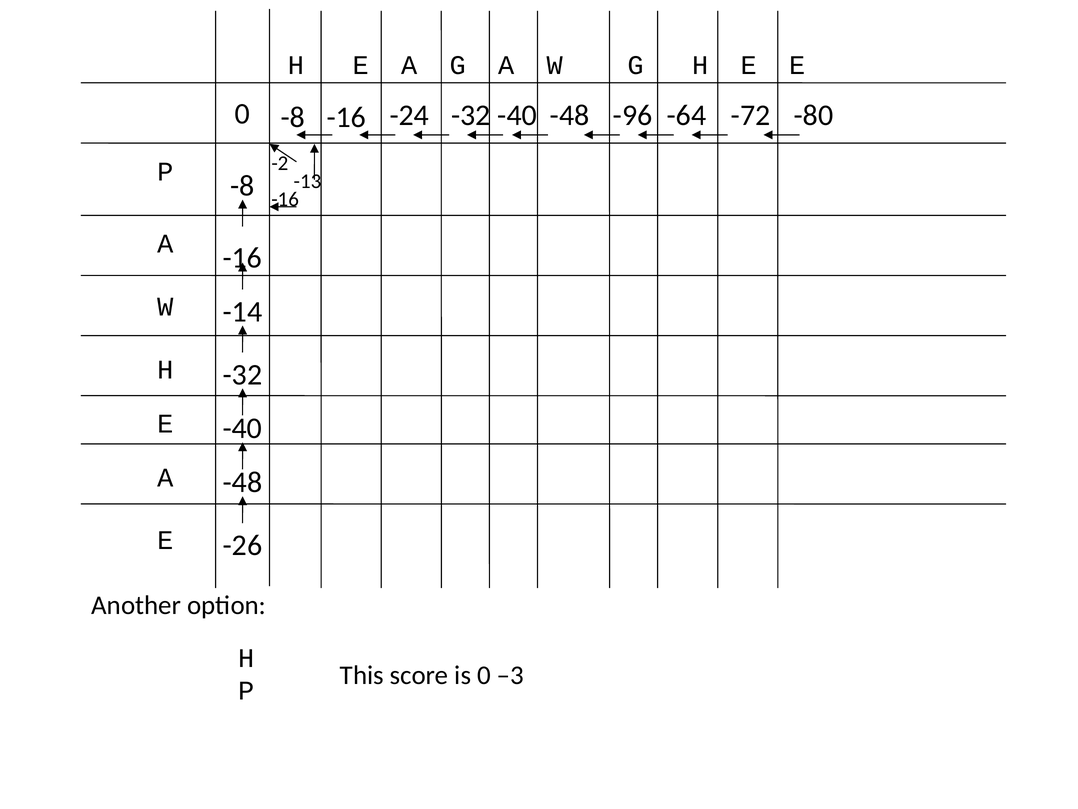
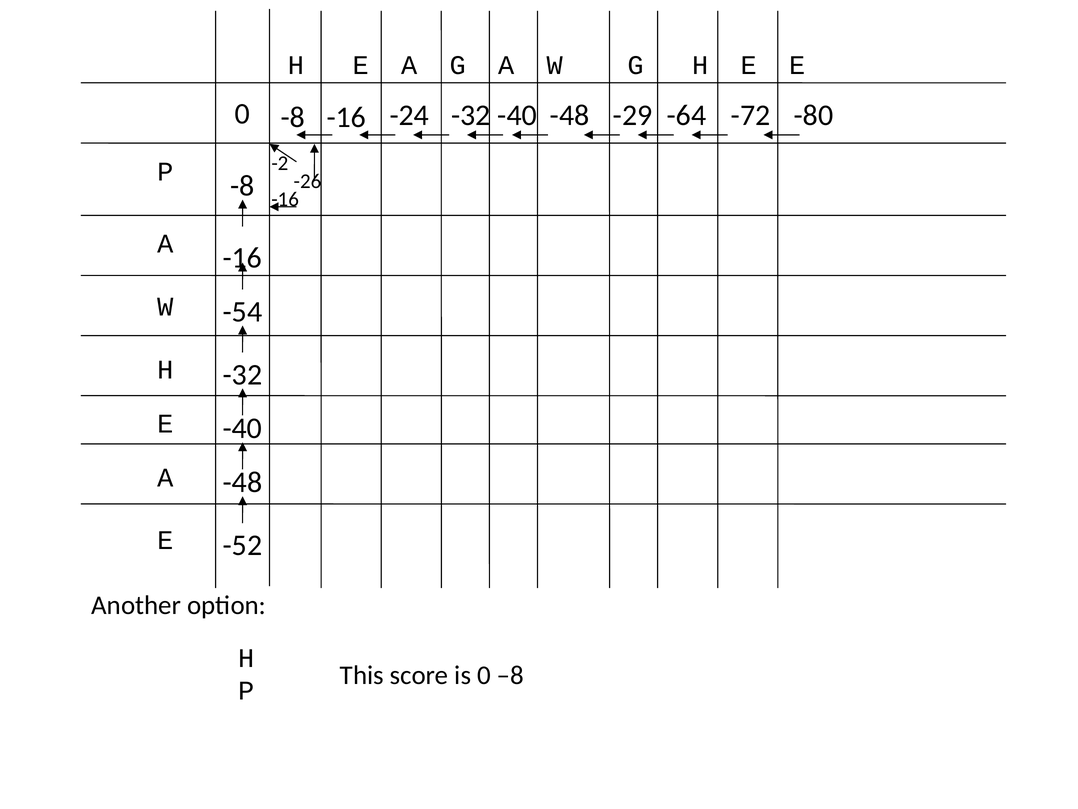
-96: -96 -> -29 (633, 115)
-13: -13 -> -26 (307, 181)
-14: -14 -> -54 (243, 312)
-26: -26 -> -52 (243, 545)
–3: –3 -> –8 (510, 675)
